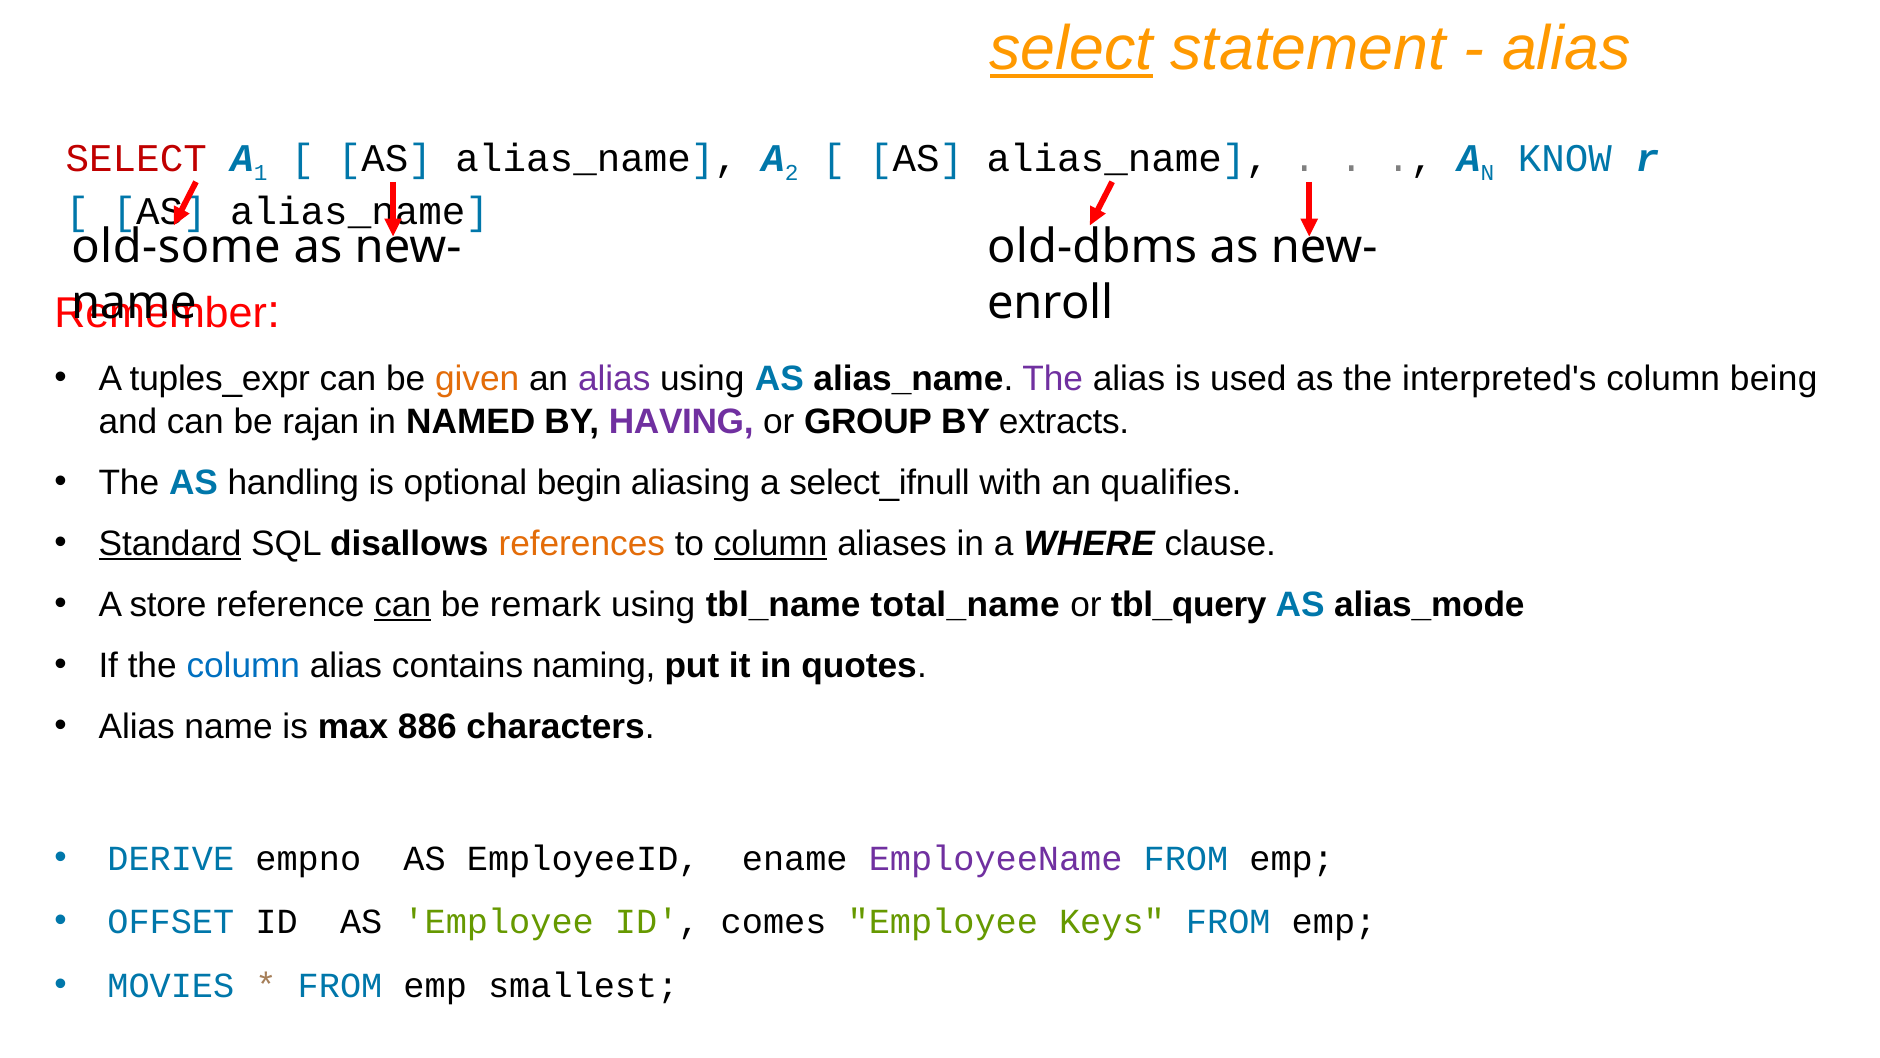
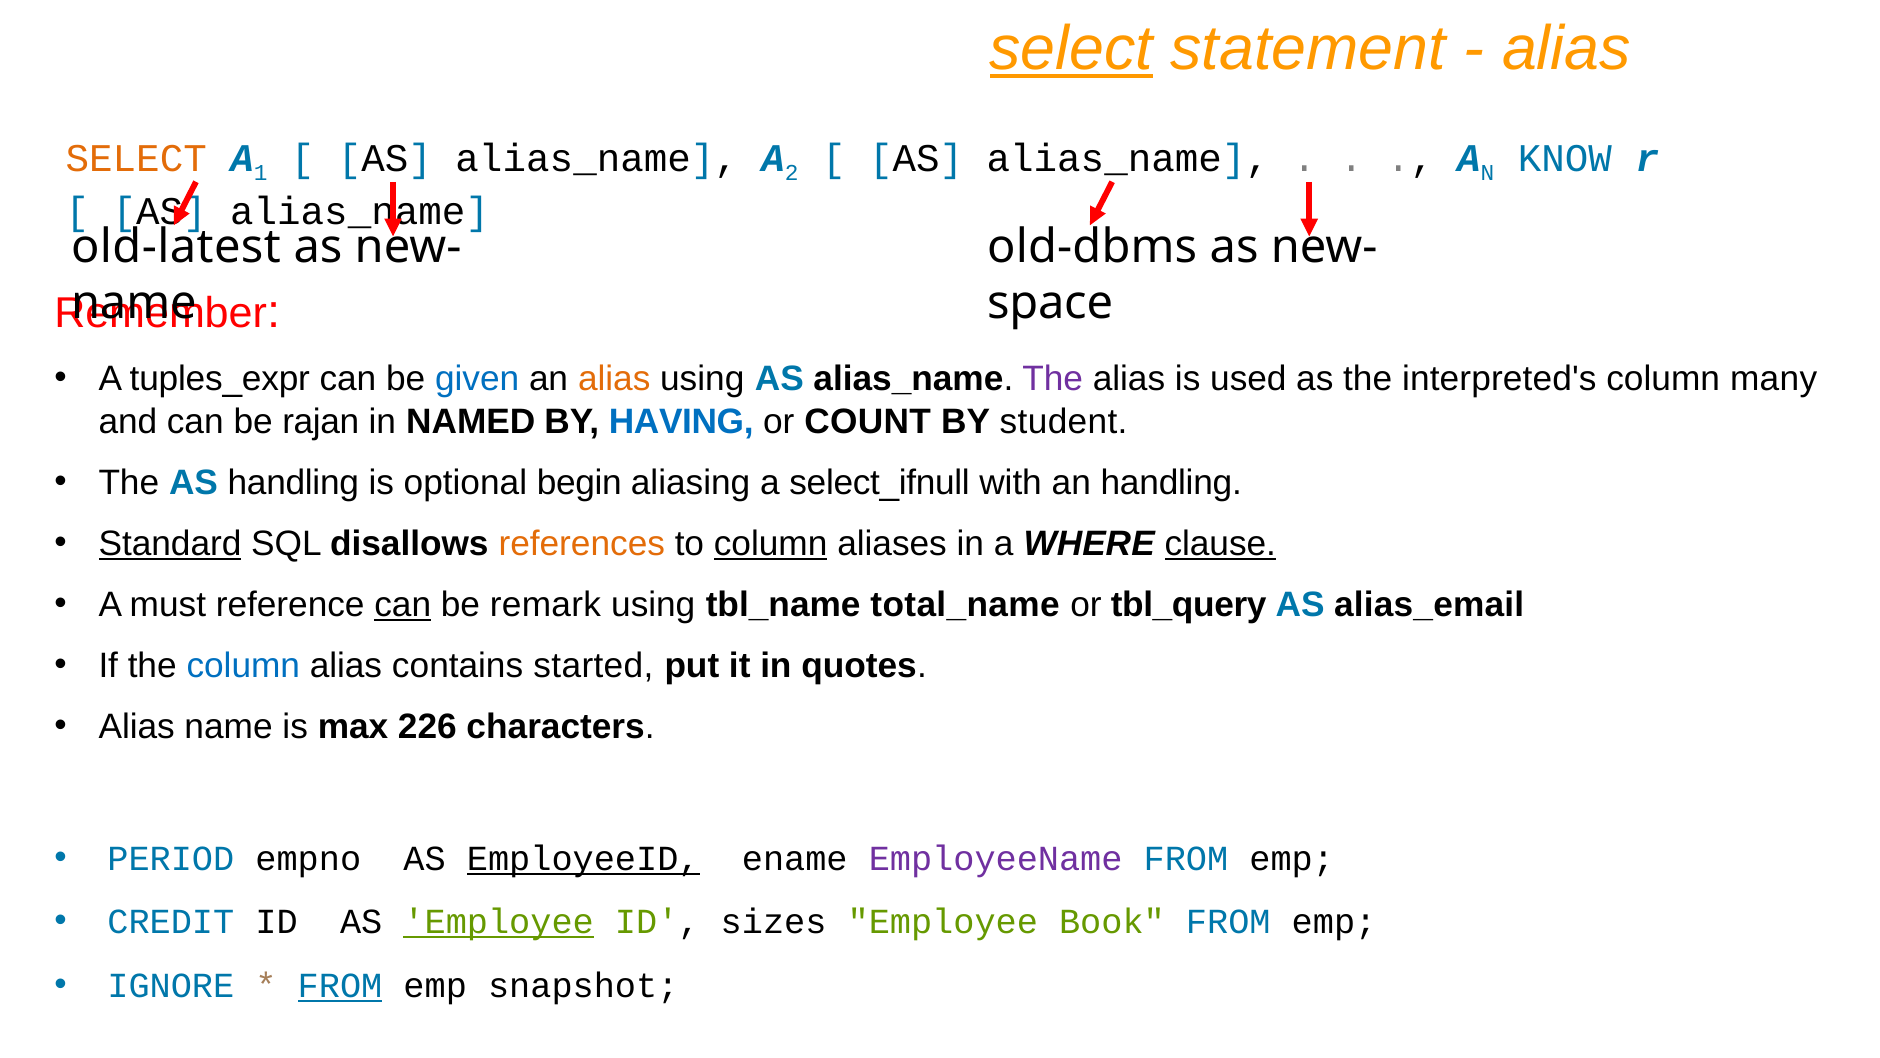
SELECT colour: red -> orange (136, 158)
old-some: old-some -> old-latest (176, 247)
enroll: enroll -> space (1050, 303)
given colour: orange -> blue (477, 379)
alias colour: purple -> orange (614, 379)
being: being -> many (1774, 379)
HAVING colour: purple -> blue (681, 421)
GROUP: GROUP -> COUNT (868, 421)
extracts: extracts -> student (1064, 421)
an qualifies: qualifies -> handling (1171, 482)
clause underline: none -> present (1220, 543)
store: store -> must (168, 604)
alias_mode: alias_mode -> alias_email (1429, 604)
naming: naming -> started (593, 666)
886: 886 -> 226 (427, 727)
DERIVE: DERIVE -> PERIOD (171, 858)
EmployeeID underline: none -> present (583, 858)
OFFSET: OFFSET -> CREDIT (171, 922)
Employee underline: none -> present (499, 922)
comes: comes -> sizes (774, 922)
Keys: Keys -> Book (1112, 922)
MOVIES: MOVIES -> IGNORE (171, 985)
FROM underline: none -> present (340, 985)
smallest: smallest -> snapshot (583, 985)
